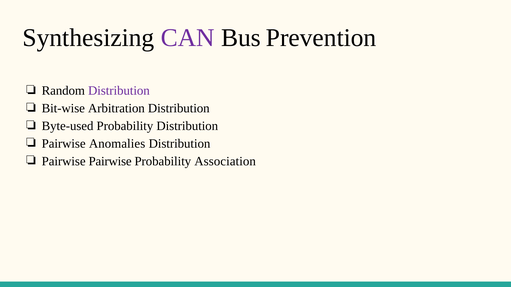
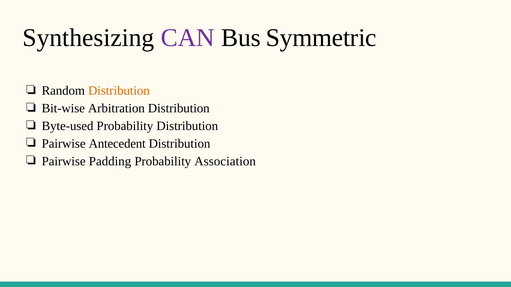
Prevention: Prevention -> Symmetric (321, 38)
Distribution colour: purple -> orange (119, 91)
Anomalies: Anomalies -> Antecedent (117, 144)
Pairwise Pairwise: Pairwise -> Padding (110, 161)
